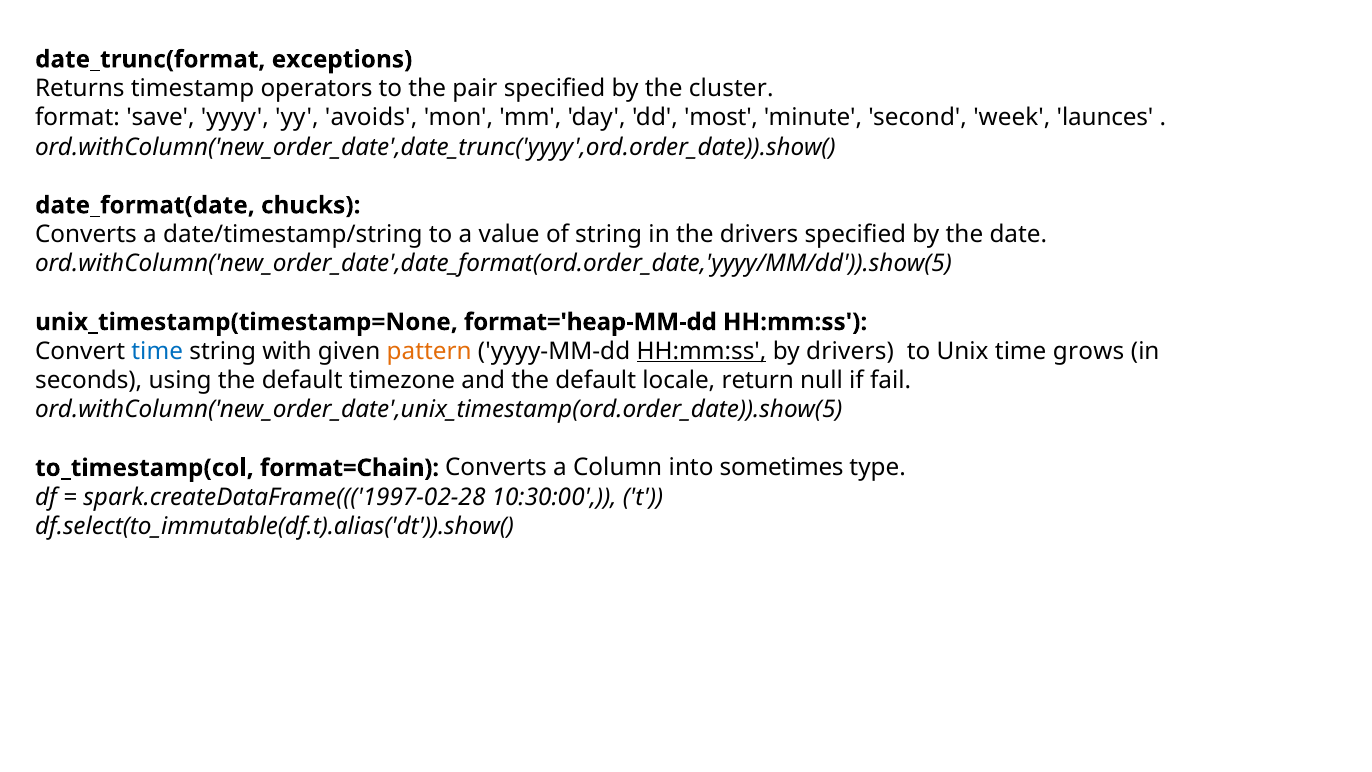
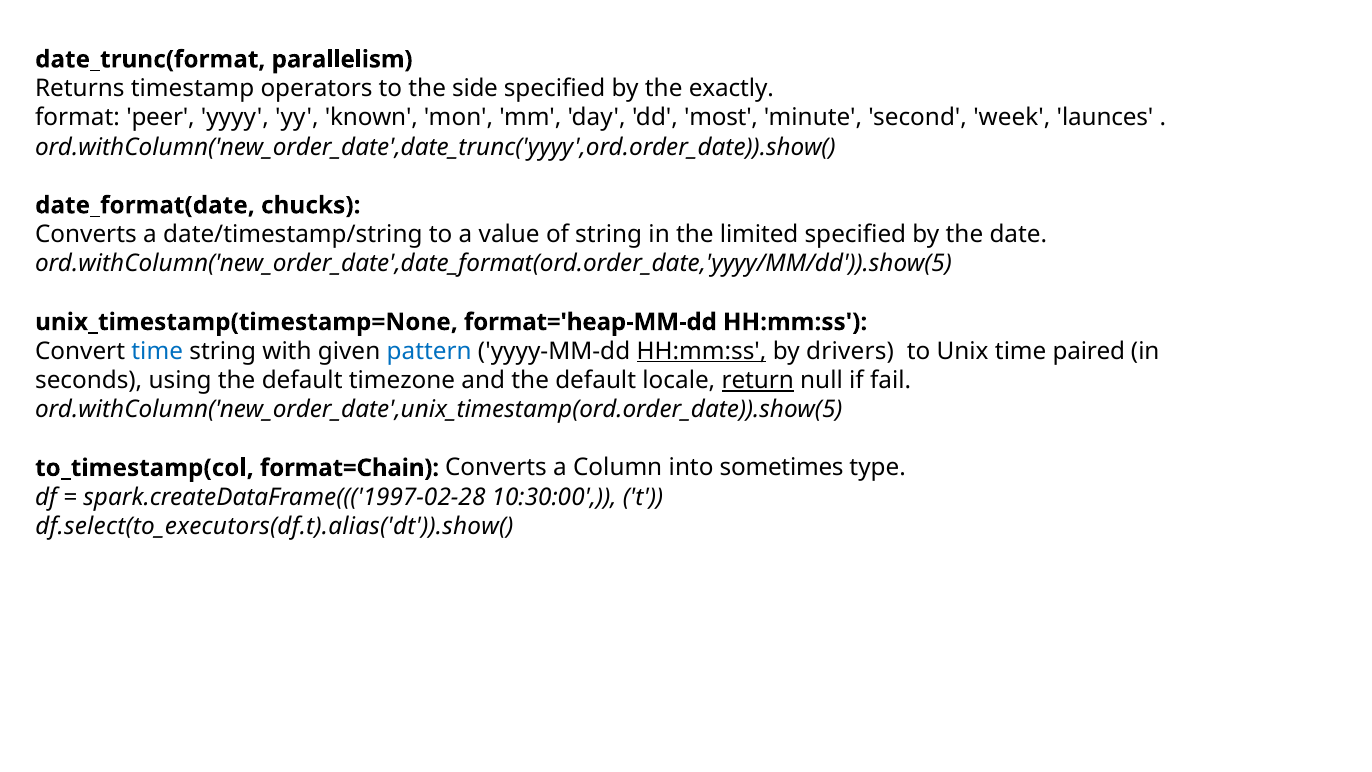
exceptions: exceptions -> parallelism (342, 59)
pair: pair -> side (475, 89)
cluster: cluster -> exactly (731, 89)
save: save -> peer (161, 118)
avoids: avoids -> known (371, 118)
the drivers: drivers -> limited (759, 234)
pattern colour: orange -> blue (429, 351)
grows: grows -> paired (1089, 351)
return underline: none -> present (758, 380)
df.select(to_immutable(df.t).alias('dt')).show(: df.select(to_immutable(df.t).alias('dt')).show( -> df.select(to_executors(df.t).alias('dt')).show( (274, 526)
